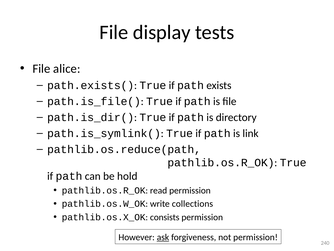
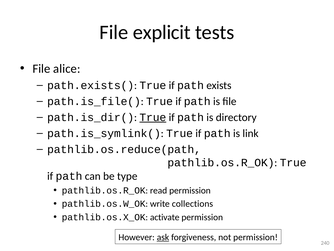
display: display -> explicit (162, 32)
True underline: none -> present (153, 117)
hold: hold -> type (127, 176)
consists: consists -> activate (165, 217)
